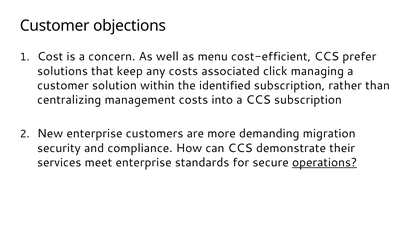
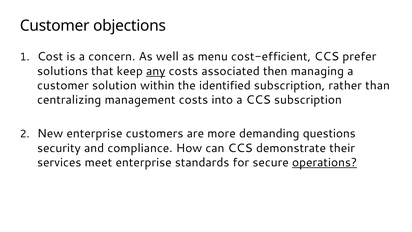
any underline: none -> present (156, 71)
click: click -> then (275, 71)
migration: migration -> questions (329, 134)
